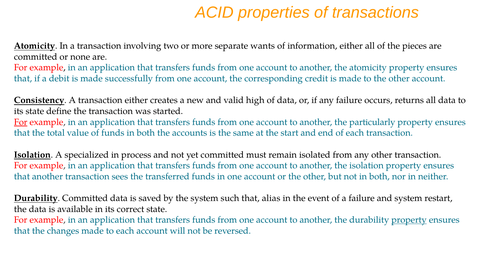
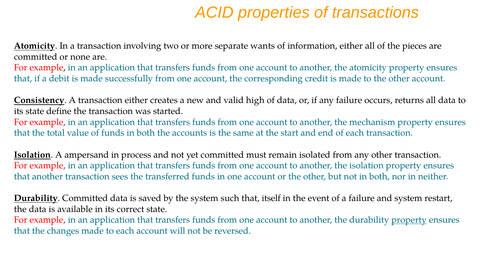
For underline: present -> none (21, 122)
particularly: particularly -> mechanism (372, 122)
specialized: specialized -> ampersand (87, 155)
alias: alias -> itself (271, 198)
